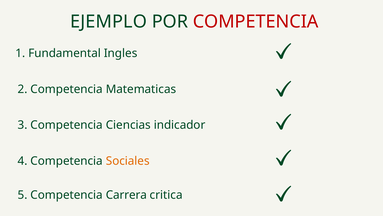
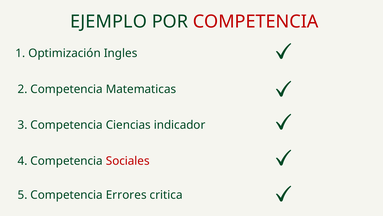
Fundamental: Fundamental -> Optimización (65, 53)
Sociales colour: orange -> red (128, 160)
Carrera: Carrera -> Errores (126, 195)
